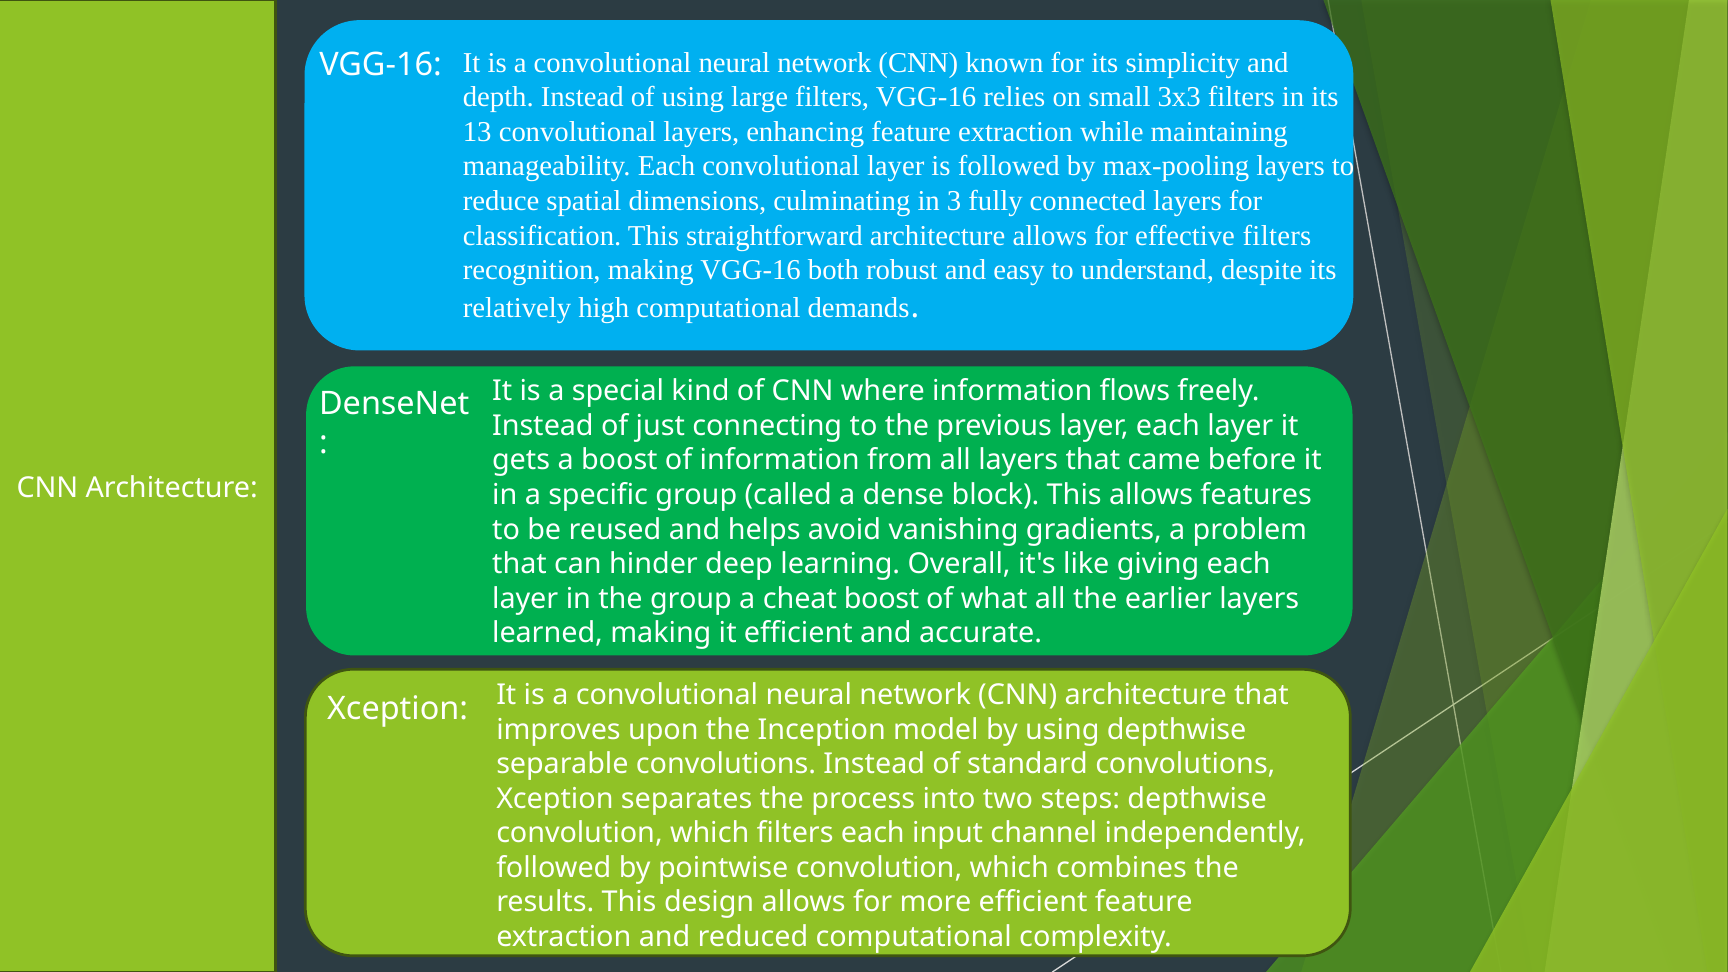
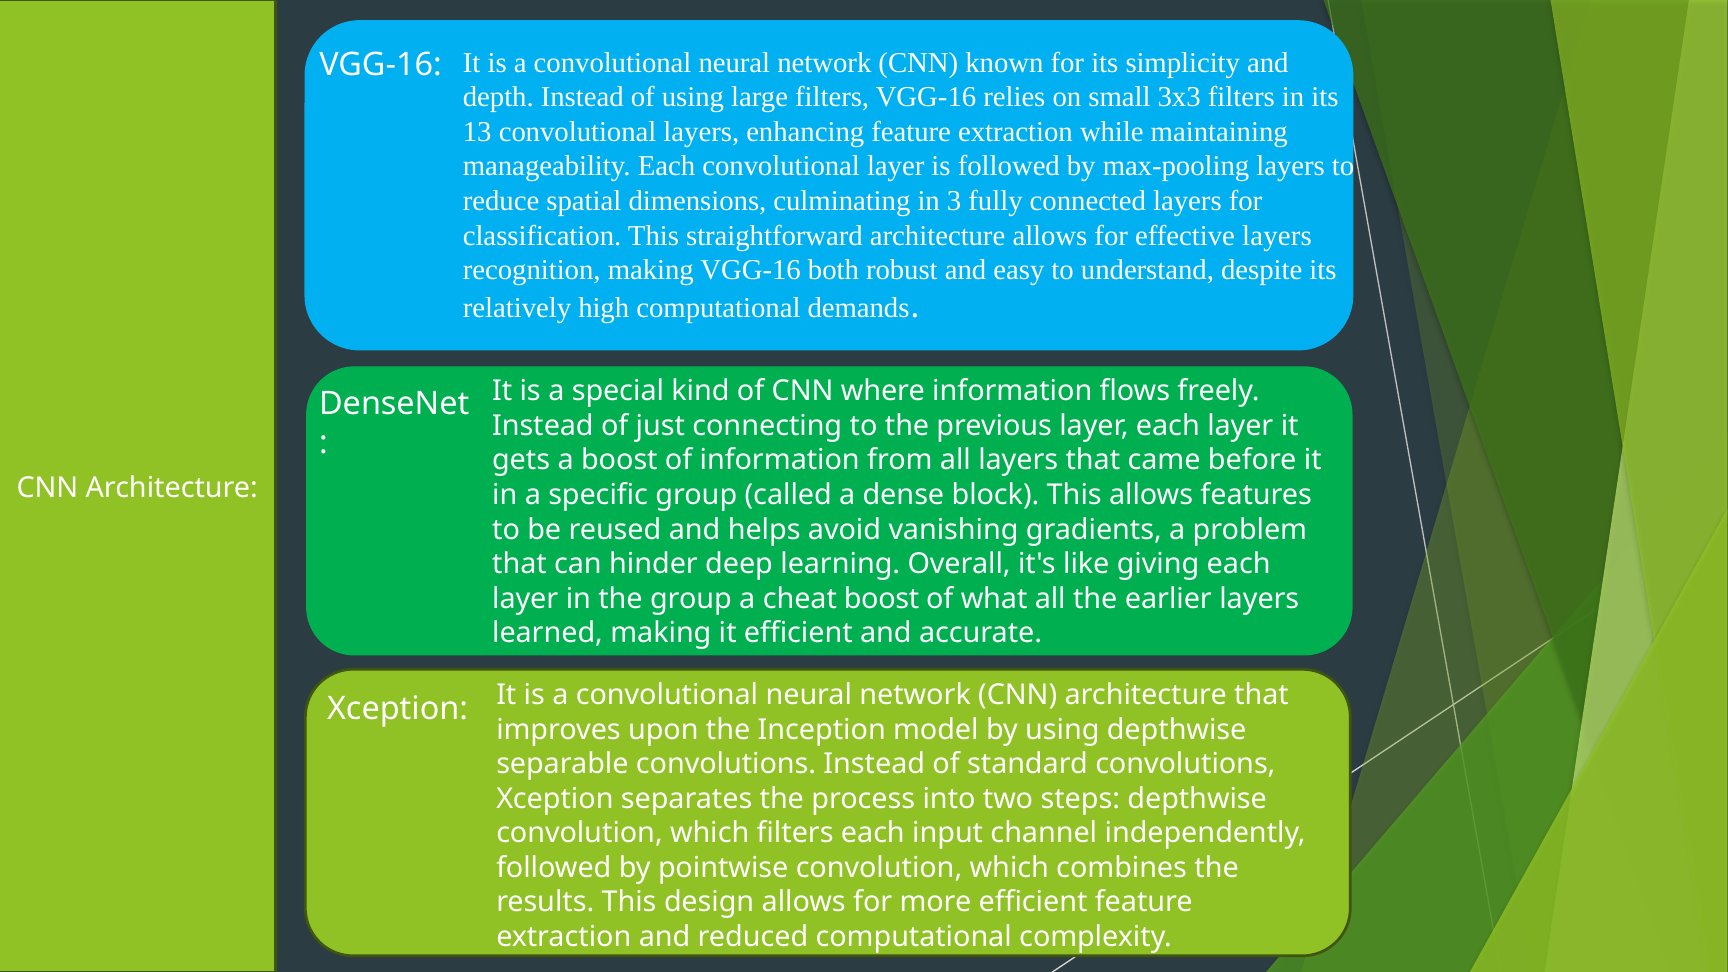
effective filters: filters -> layers (1277, 236)
